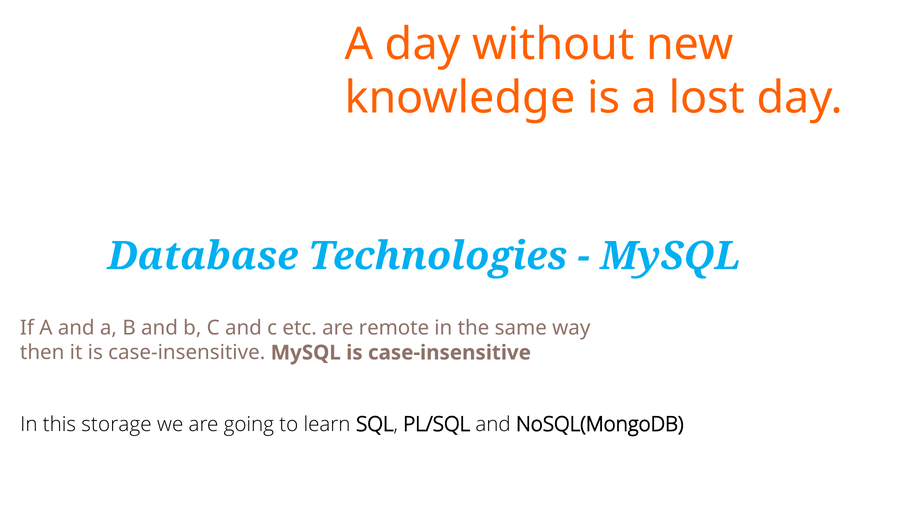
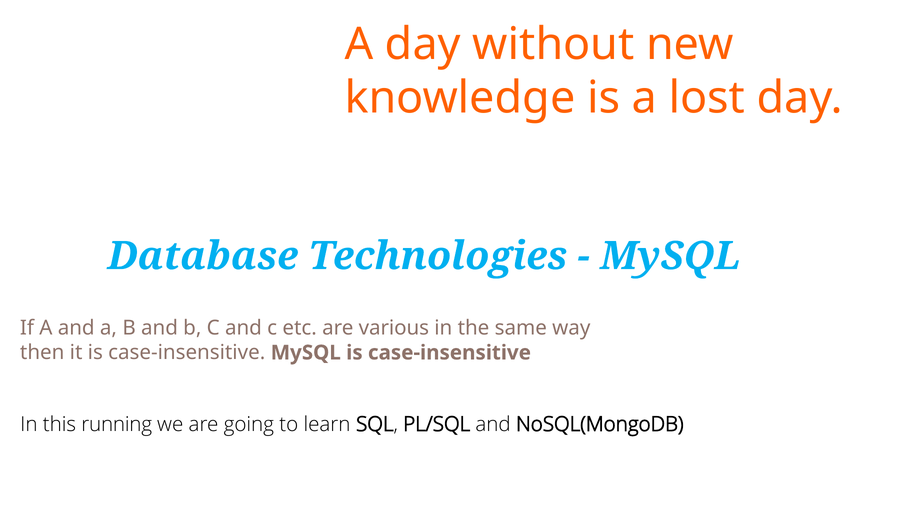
remote: remote -> various (394, 328)
storage: storage -> running (117, 424)
